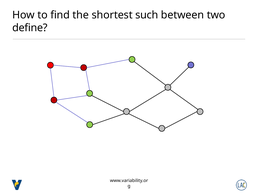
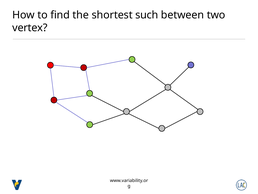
define: define -> vertex (30, 28)
